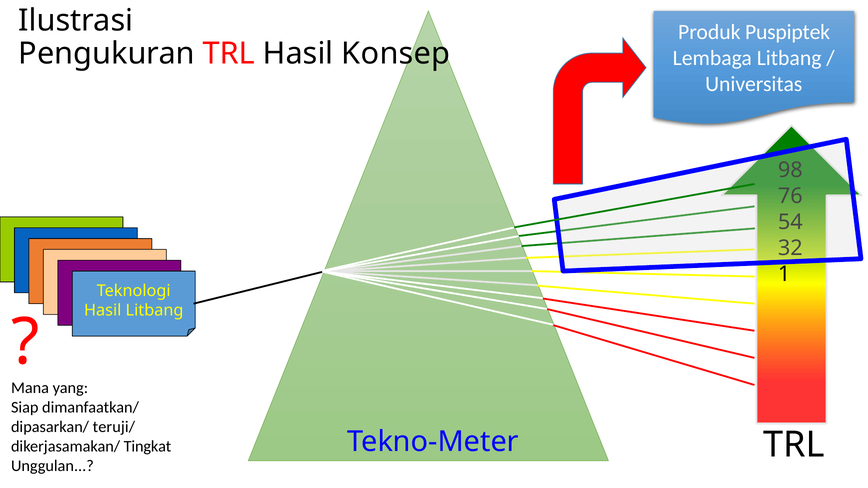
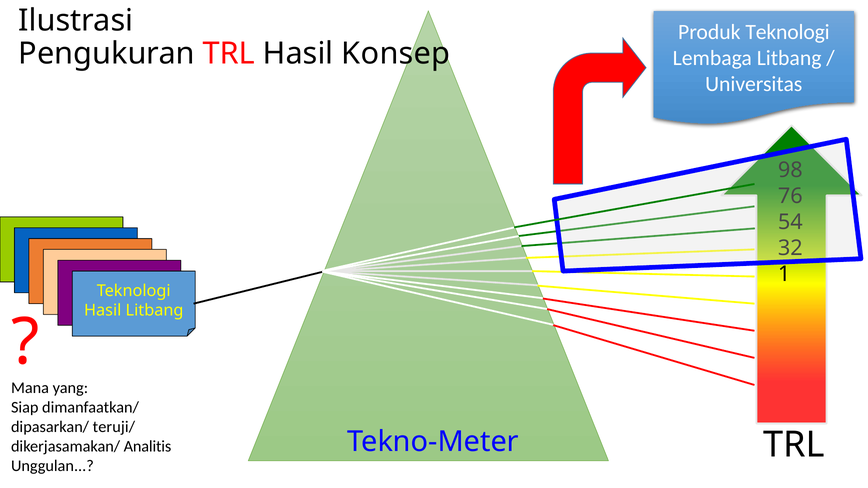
Produk Puspiptek: Puspiptek -> Teknologi (788, 32)
Tingkat: Tingkat -> Analitis (147, 447)
